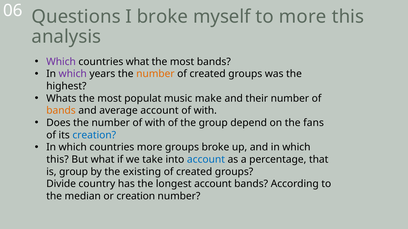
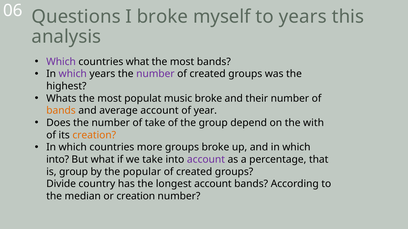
to more: more -> years (303, 17)
number colour: orange -> purple (155, 74)
music make: make -> broke (208, 99)
with: with -> year (205, 111)
number of with: with -> take (155, 123)
fans: fans -> with (314, 123)
creation colour: blue -> orange (94, 135)
this: this -> into (58, 160)
account colour: blue -> purple (206, 160)
existing: existing -> popular (142, 172)
